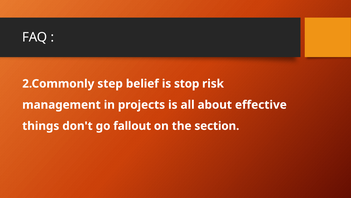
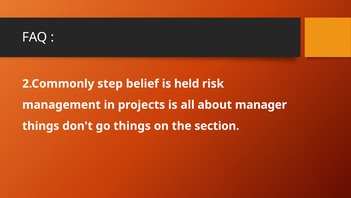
stop: stop -> held (187, 83)
effective: effective -> manager (261, 105)
go fallout: fallout -> things (132, 126)
